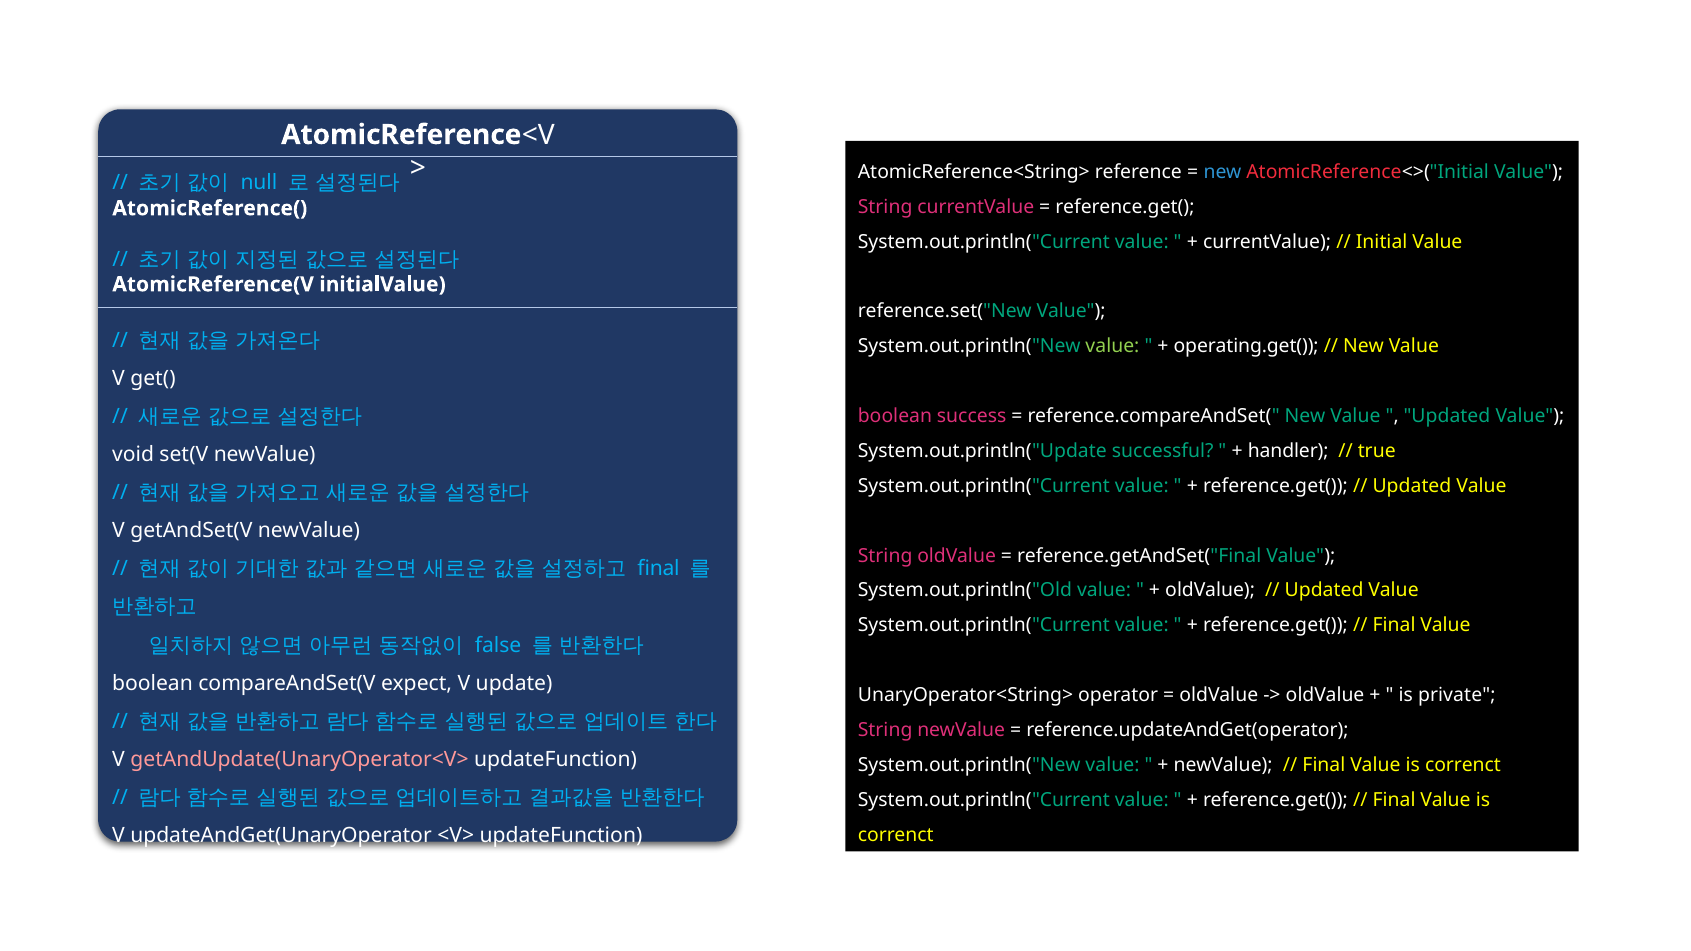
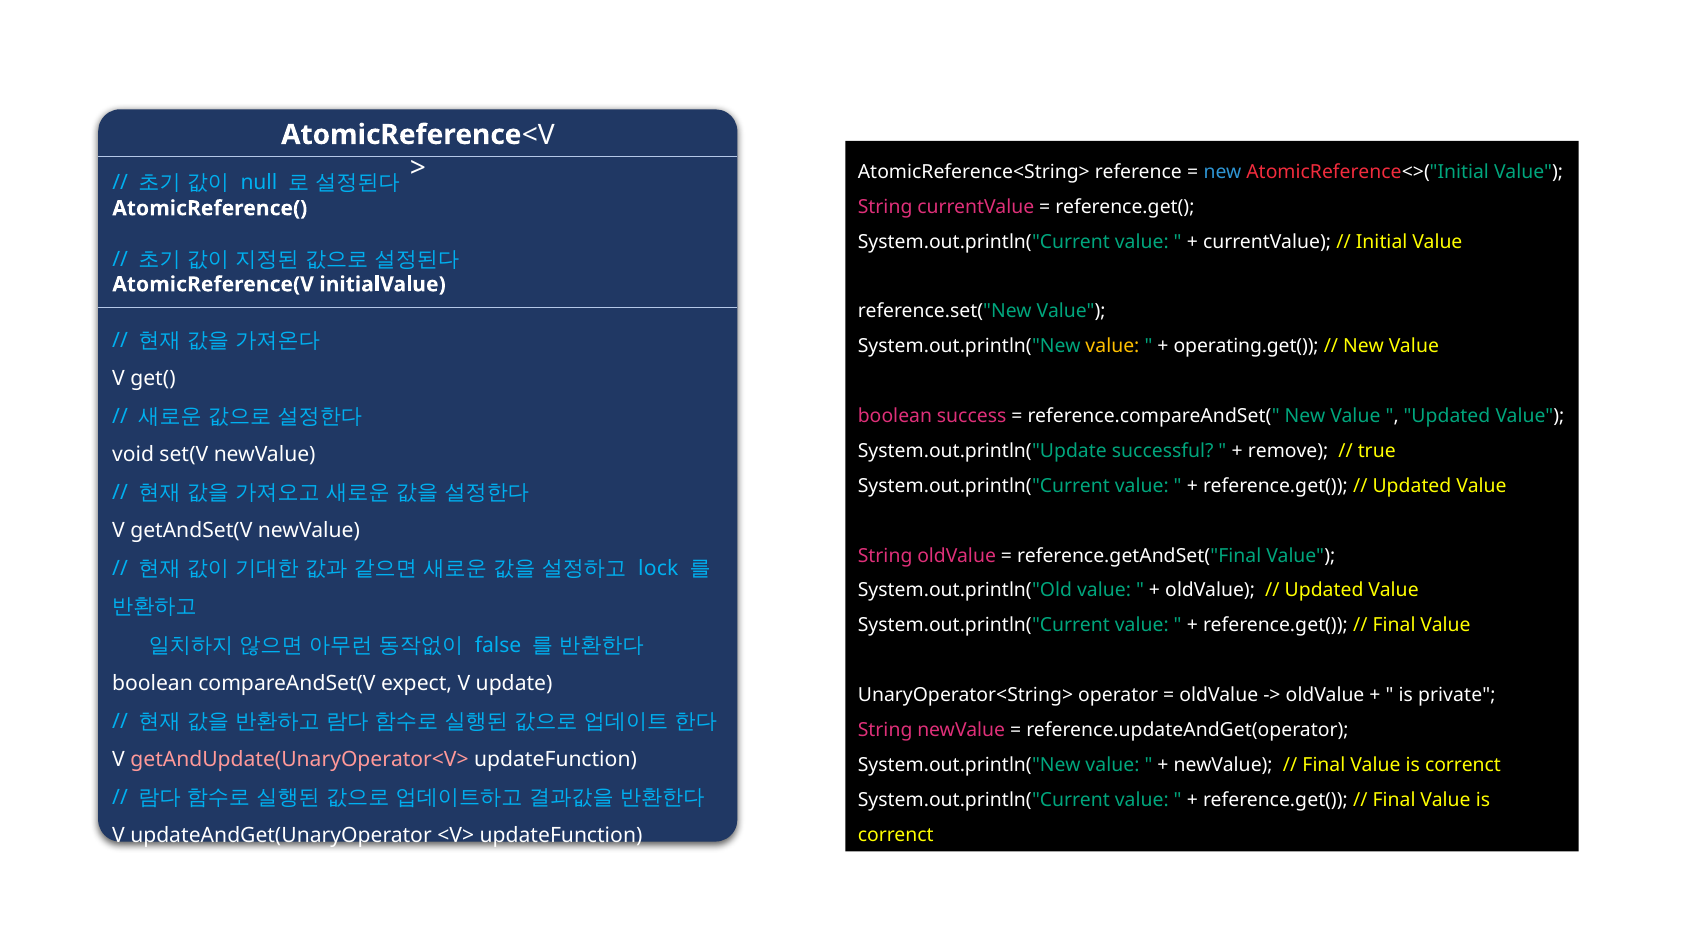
value colour: light green -> yellow (1112, 346)
handler: handler -> remove (1288, 451)
final: final -> lock (658, 569)
